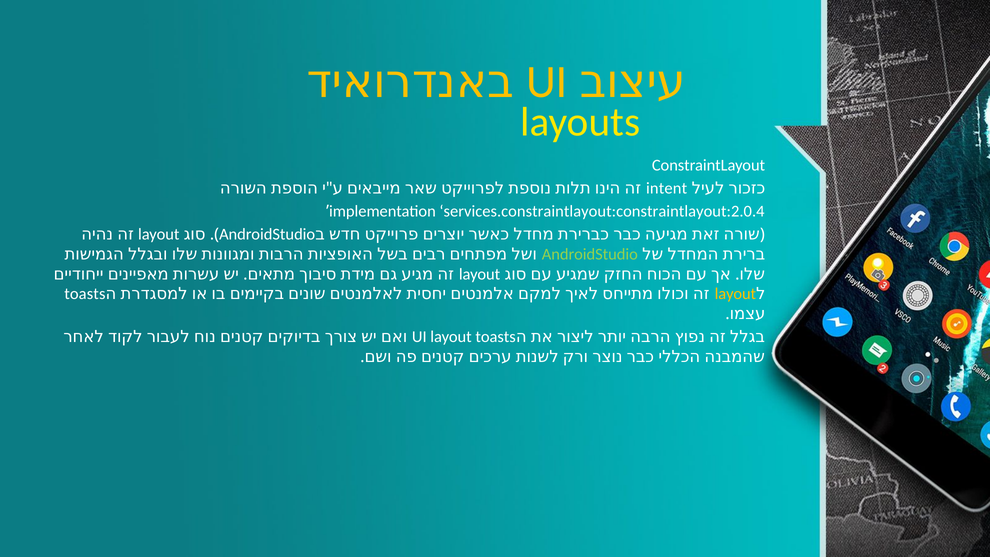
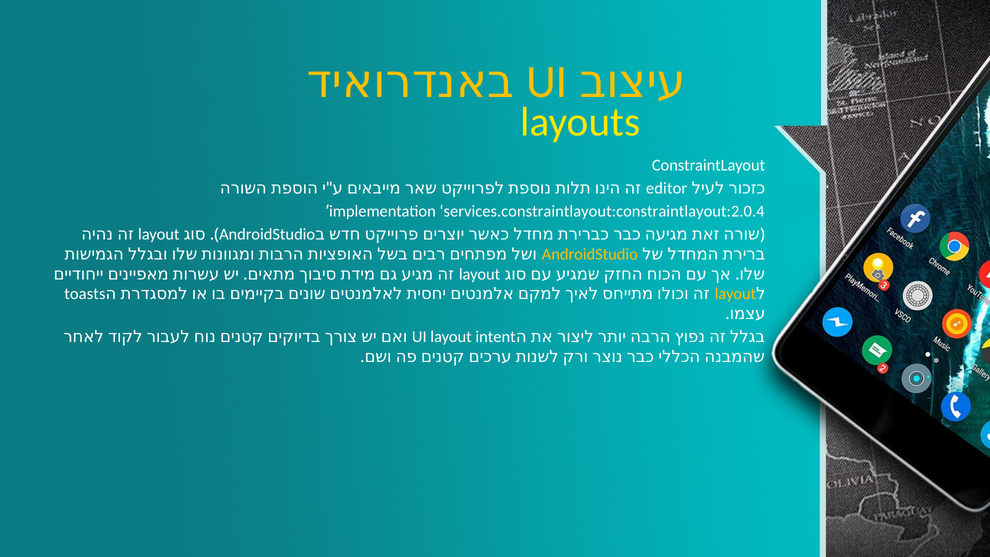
intent: intent -> editor (667, 188)
AndroidStudio colour: light green -> yellow (590, 254)
layout toasts: toasts -> intent (496, 337)
